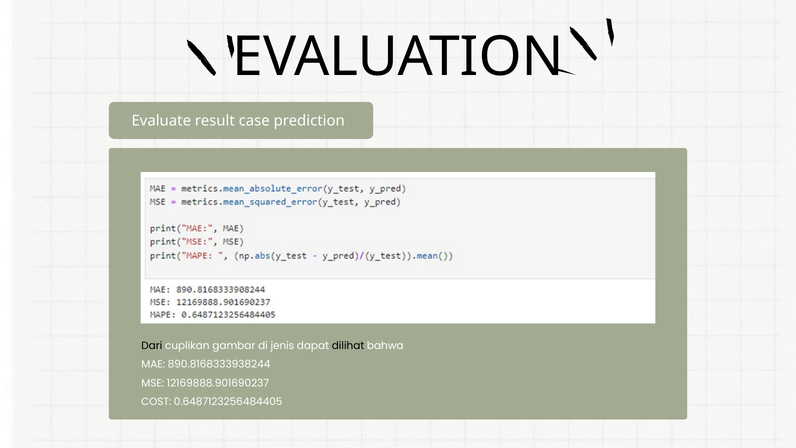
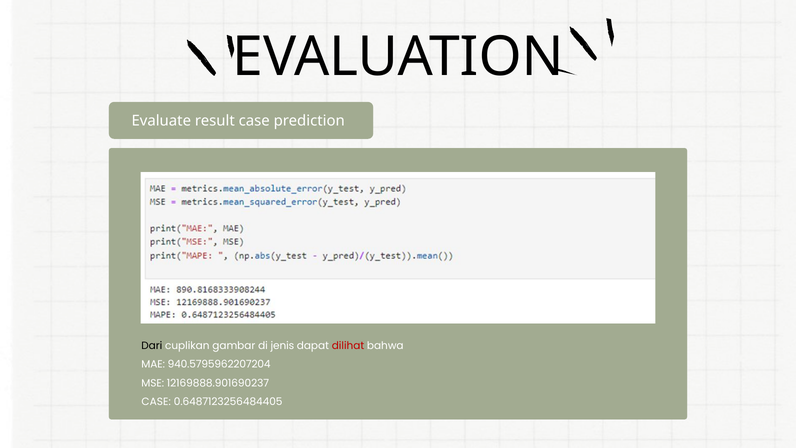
dilihat colour: black -> red (348, 346)
890.8168333938244: 890.8168333938244 -> 940.5795962207204 (219, 364)
COST: COST -> CASE (156, 401)
